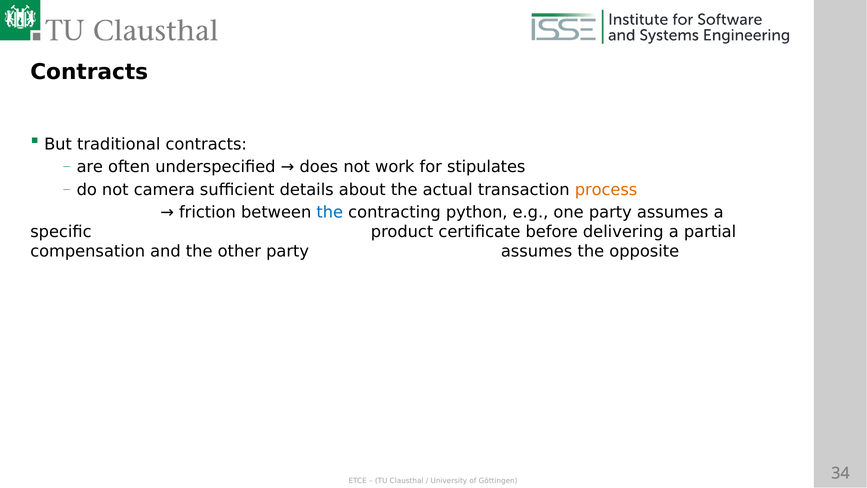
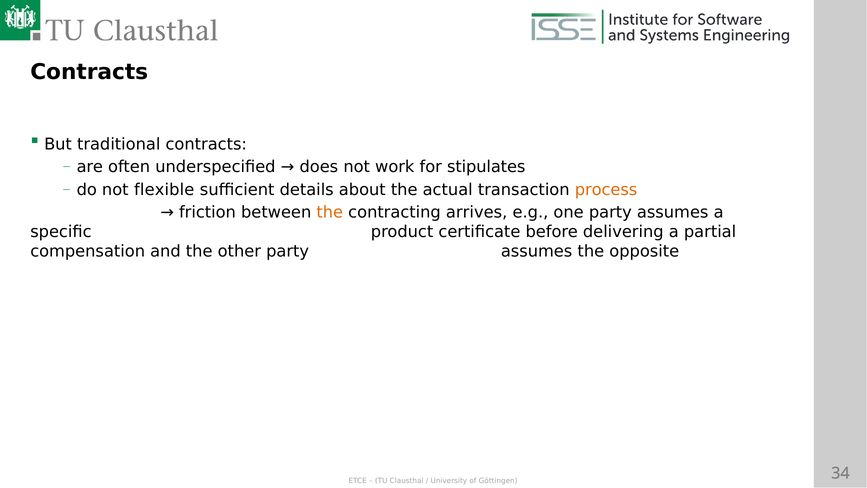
camera: camera -> flexible (164, 190)
the colour: blue -> orange (330, 212)
python: python -> arrives (477, 212)
